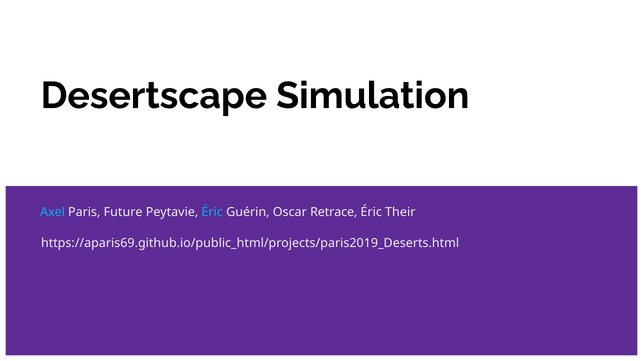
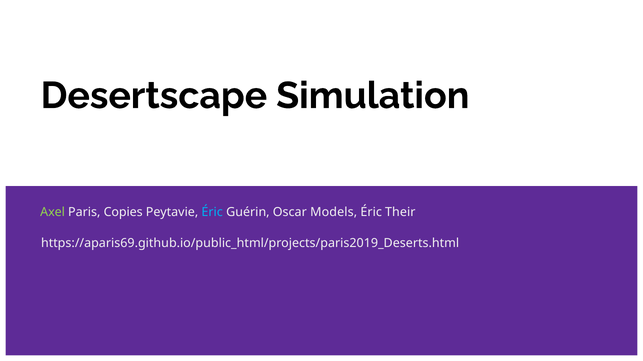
Axel colour: light blue -> light green (53, 213)
Future: Future -> Copies (123, 213)
Retrace: Retrace -> Models (334, 213)
